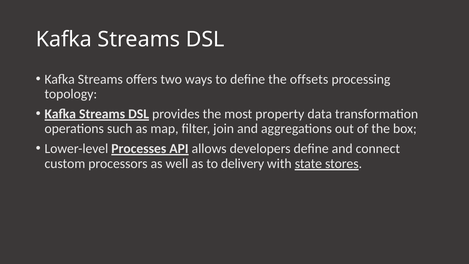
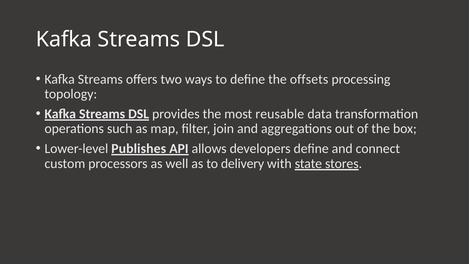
property: property -> reusable (280, 114)
Processes: Processes -> Publishes (139, 149)
